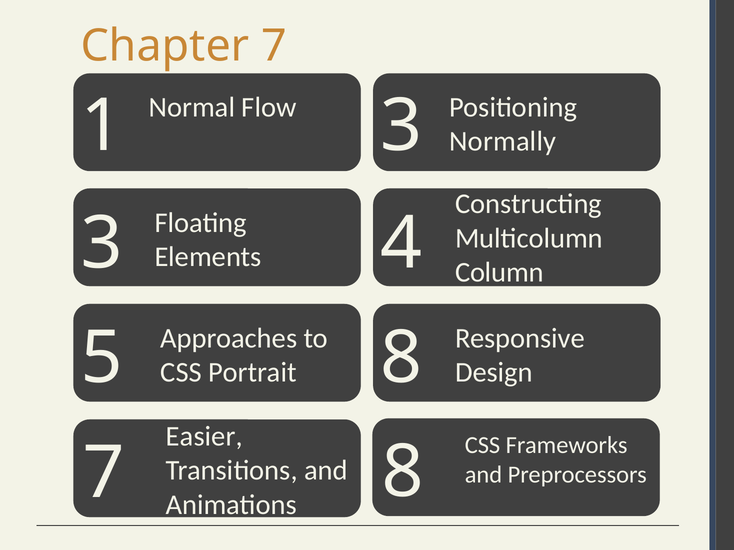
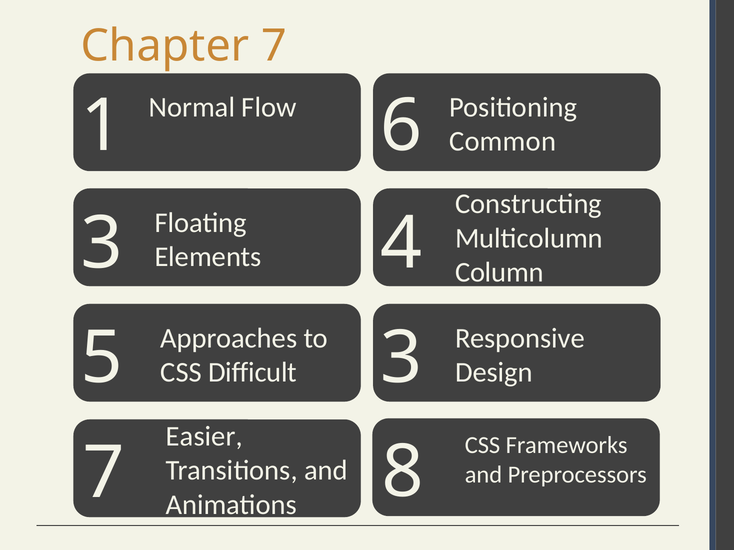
1 3: 3 -> 6 (401, 126)
Normally: Normally -> Common (503, 141)
5 8: 8 -> 3 (401, 359)
Portrait: Portrait -> Difficult (252, 373)
